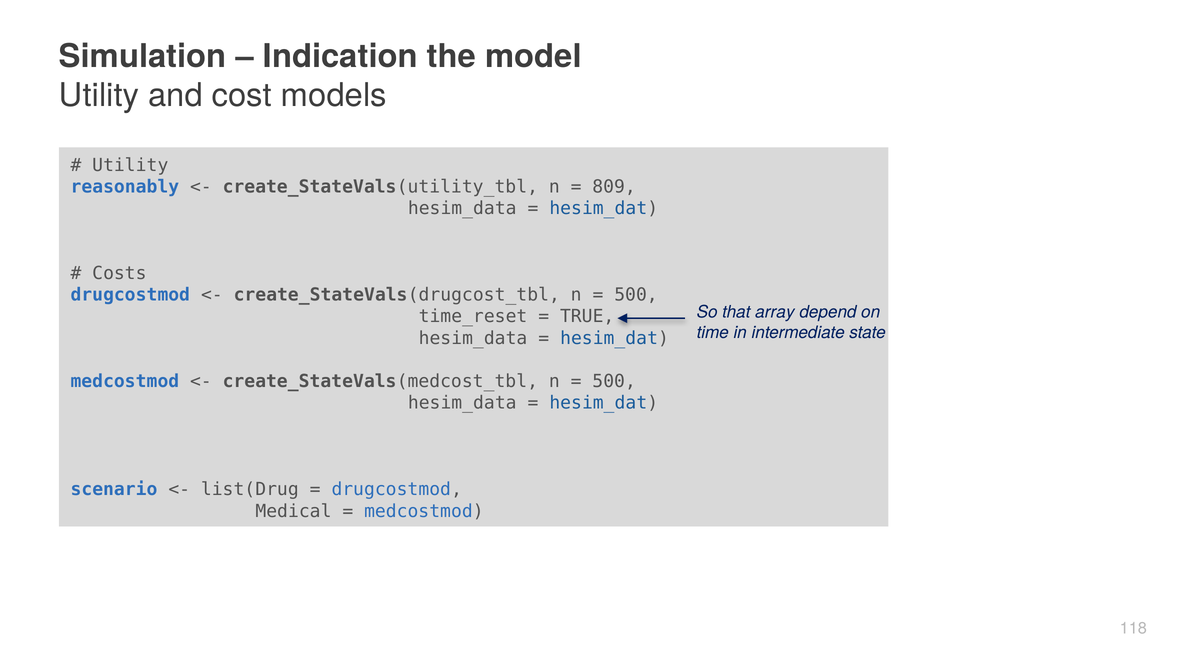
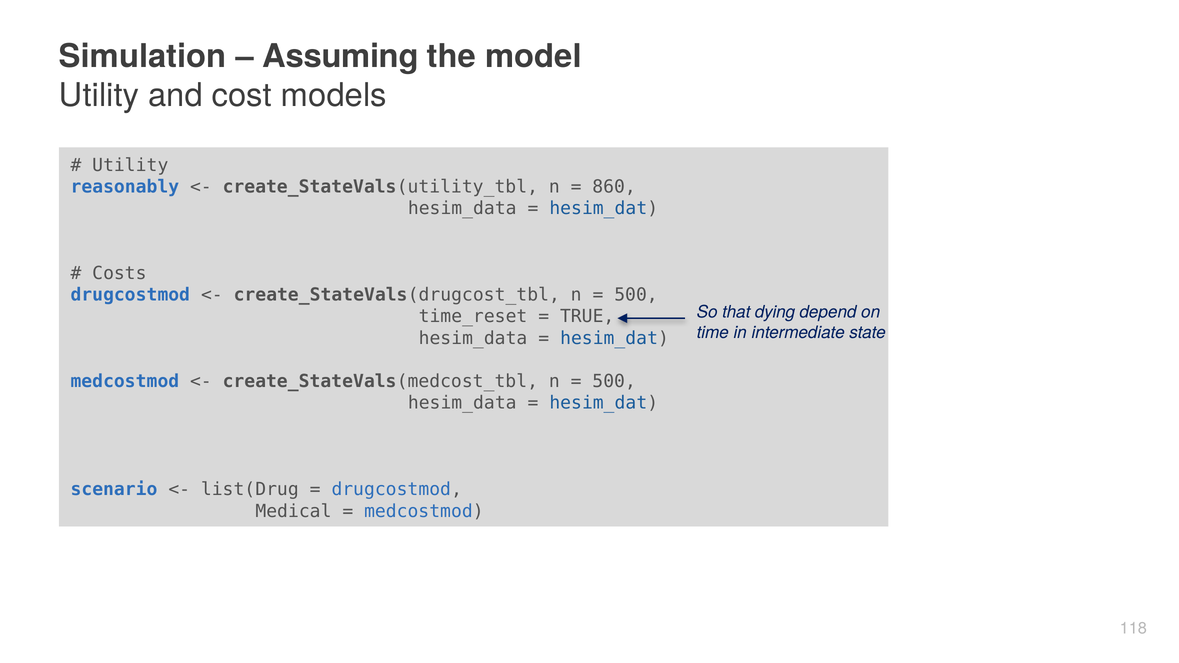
Indication: Indication -> Assuming (340, 56)
809: 809 -> 860 (614, 187)
array: array -> dying (775, 312)
